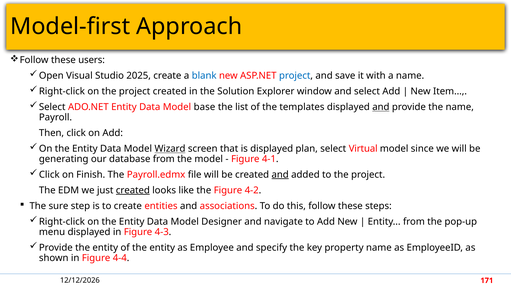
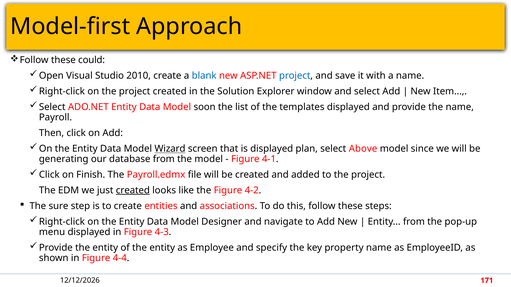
users: users -> could (92, 60)
2025: 2025 -> 2010 (139, 76)
base: base -> soon (205, 107)
and underline: present -> none (381, 107)
Virtual: Virtual -> Above (363, 149)
and underline: present -> none (280, 175)
